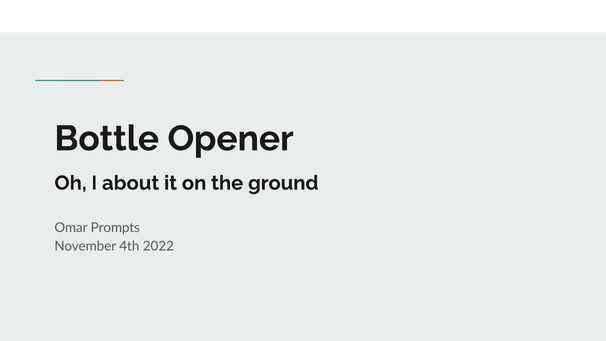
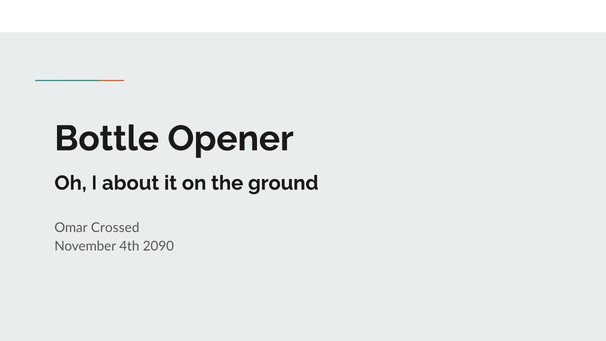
Prompts: Prompts -> Crossed (115, 228)
2022: 2022 -> 2090 (158, 246)
